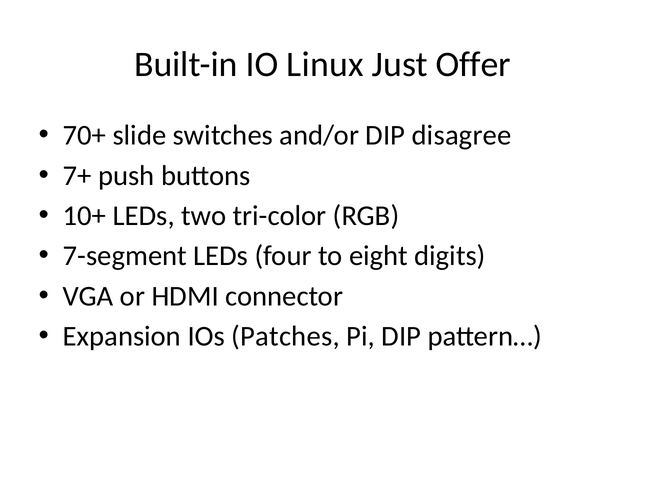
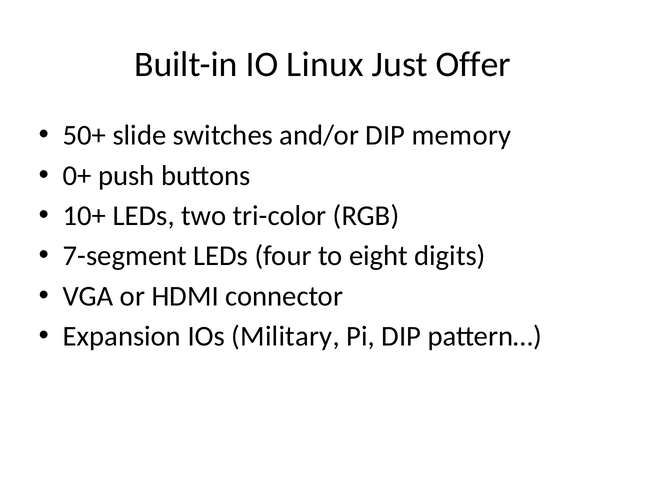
70+: 70+ -> 50+ (85, 135)
disagree: disagree -> memory (462, 135)
7+: 7+ -> 0+ (77, 176)
Patches: Patches -> Military (286, 336)
